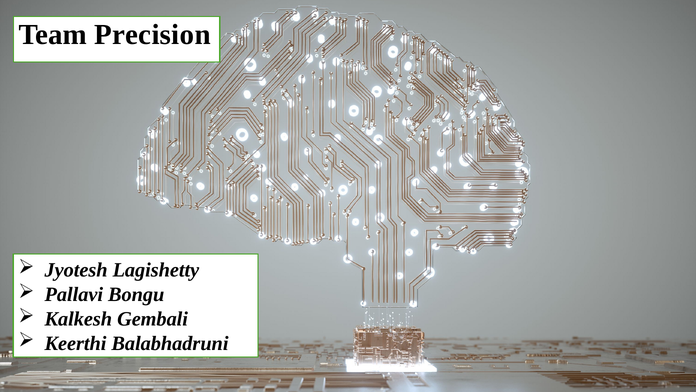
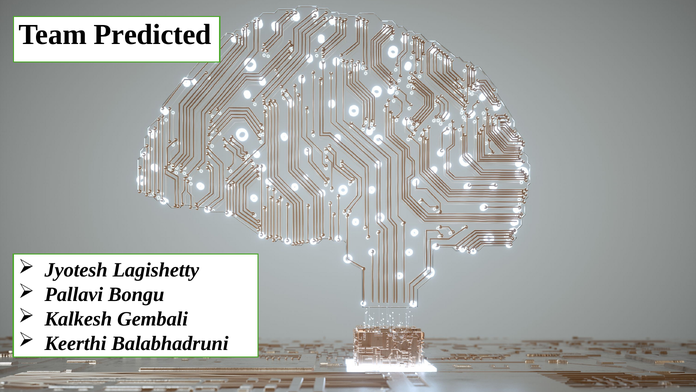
Precision: Precision -> Predicted (153, 35)
